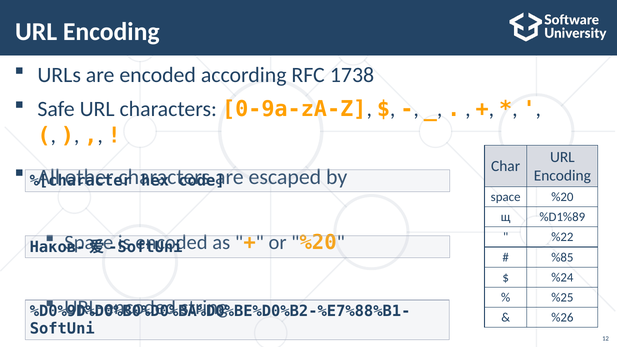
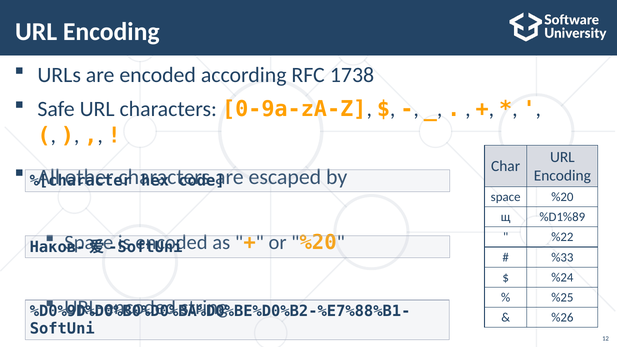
%85: %85 -> %33 (562, 257)
